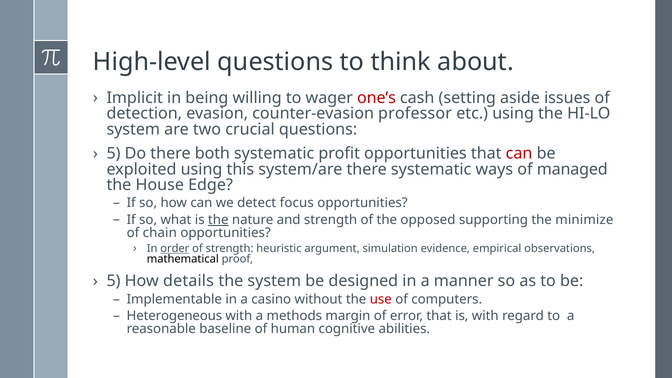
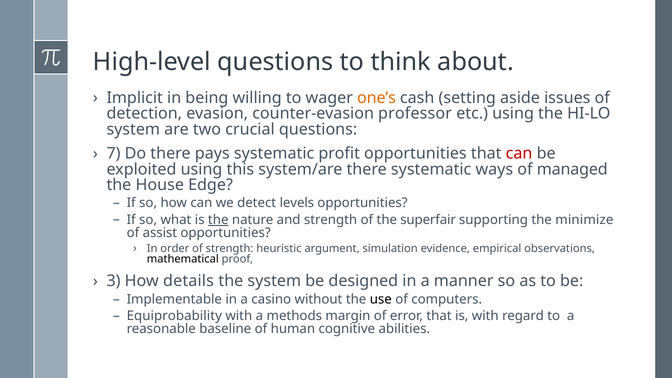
one’s colour: red -> orange (377, 98)
5: 5 -> 7 (114, 154)
both: both -> pays (212, 154)
focus: focus -> levels (297, 203)
opposed: opposed -> superfair (428, 220)
chain: chain -> assist (160, 233)
order underline: present -> none (175, 248)
5: 5 -> 3 (114, 281)
use colour: red -> black (381, 299)
Heterogeneous: Heterogeneous -> Equiprobability (174, 316)
